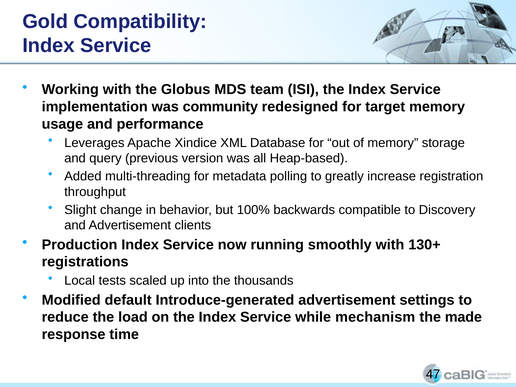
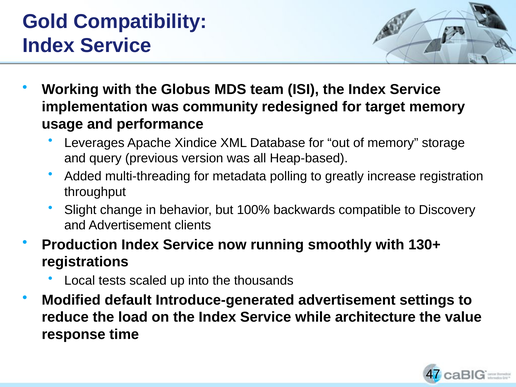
mechanism: mechanism -> architecture (375, 317)
made: made -> value (463, 317)
